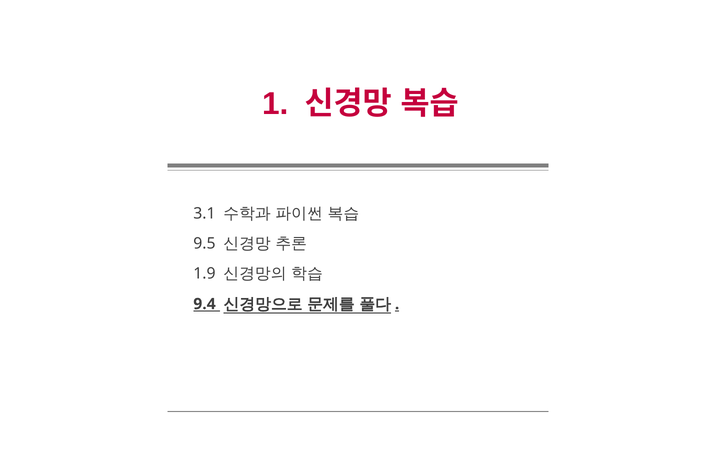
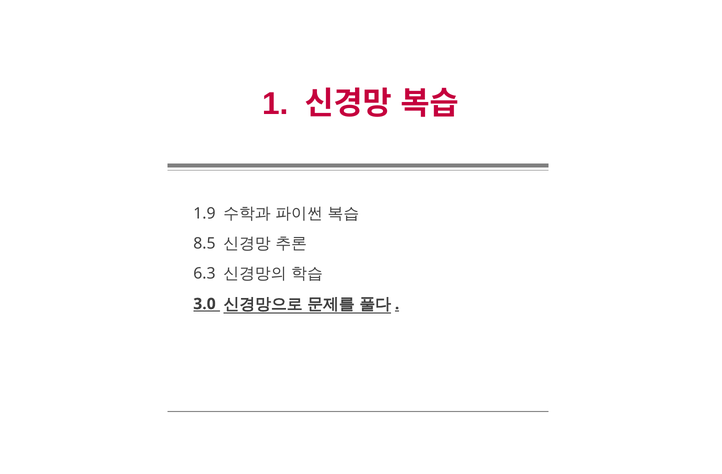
3.1: 3.1 -> 1.9 (204, 213)
9.5: 9.5 -> 8.5 (204, 244)
1.9: 1.9 -> 6.3 (204, 274)
9.4: 9.4 -> 3.0 (204, 304)
